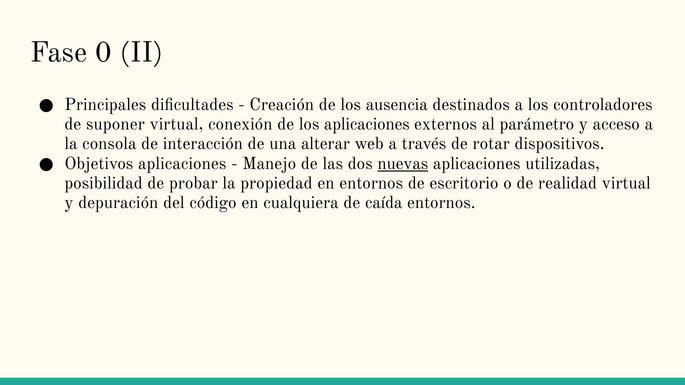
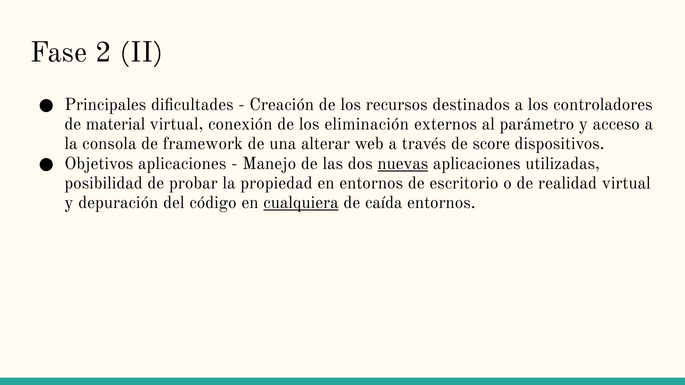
0: 0 -> 2 (104, 53)
ausencia: ausencia -> recursos (397, 105)
suponer: suponer -> material (116, 124)
los aplicaciones: aplicaciones -> eliminación (367, 124)
interacción: interacción -> framework (203, 144)
rotar: rotar -> score (491, 144)
cualquiera underline: none -> present (301, 203)
